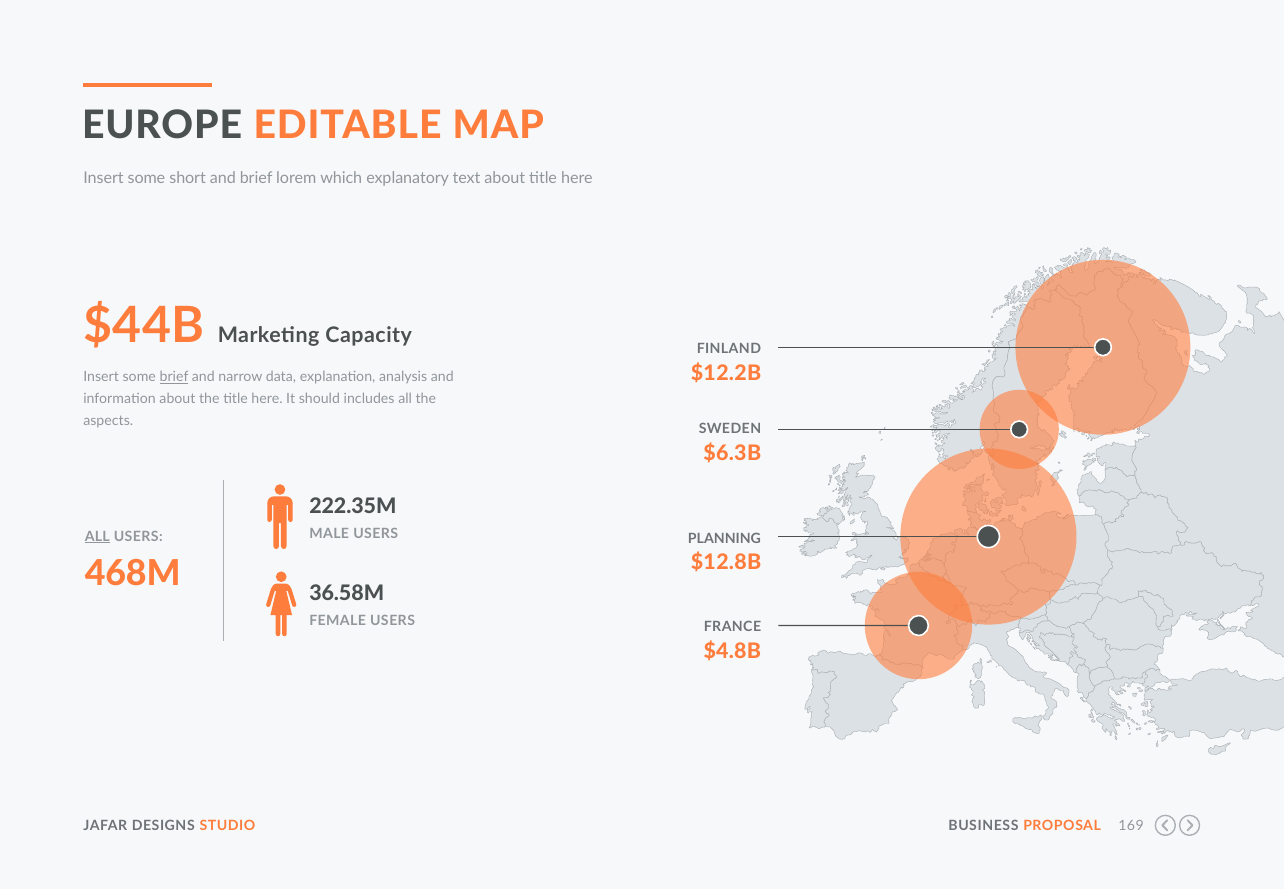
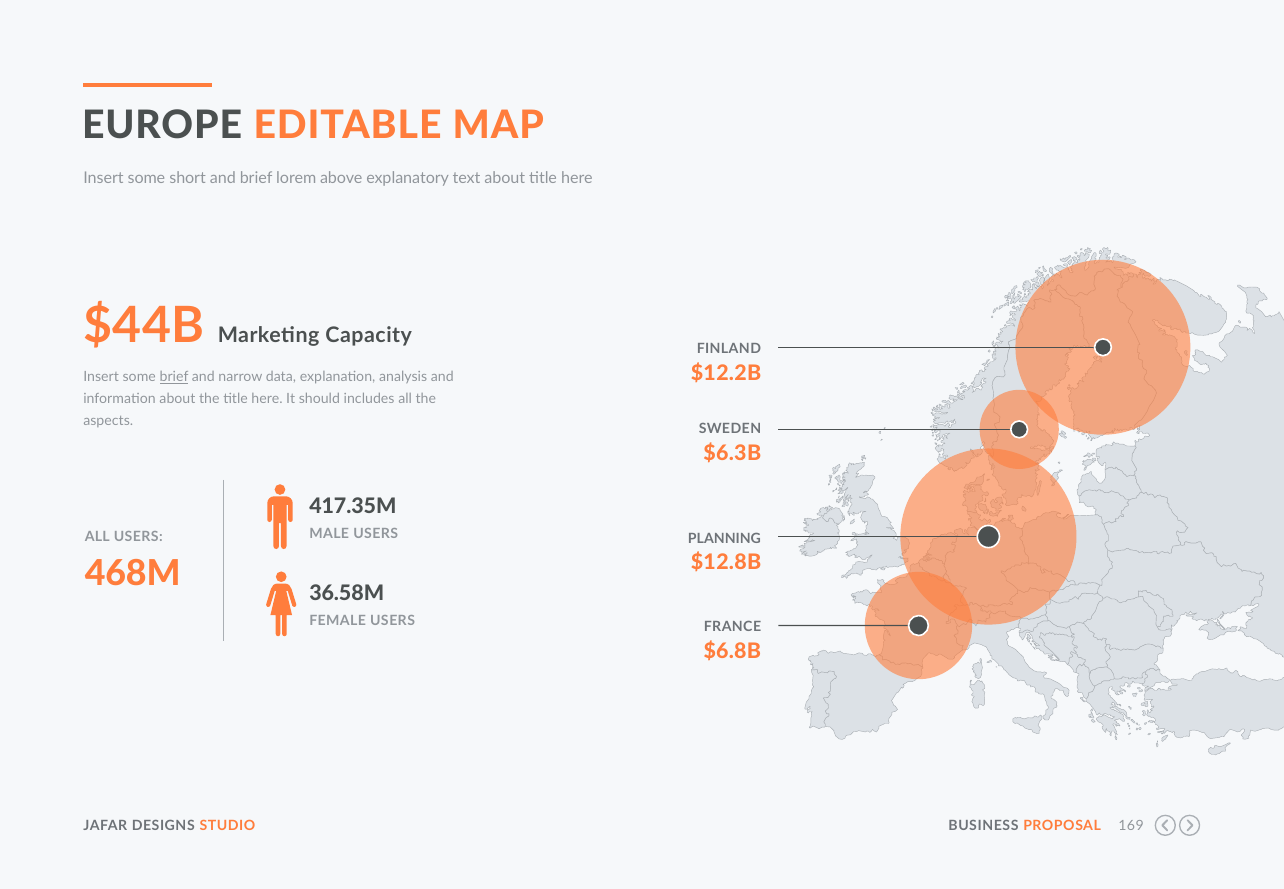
which: which -> above (341, 179)
222.35M: 222.35M -> 417.35M (353, 506)
ALL underline: present -> none (97, 537)
$4.8B: $4.8B -> $6.8B (732, 651)
